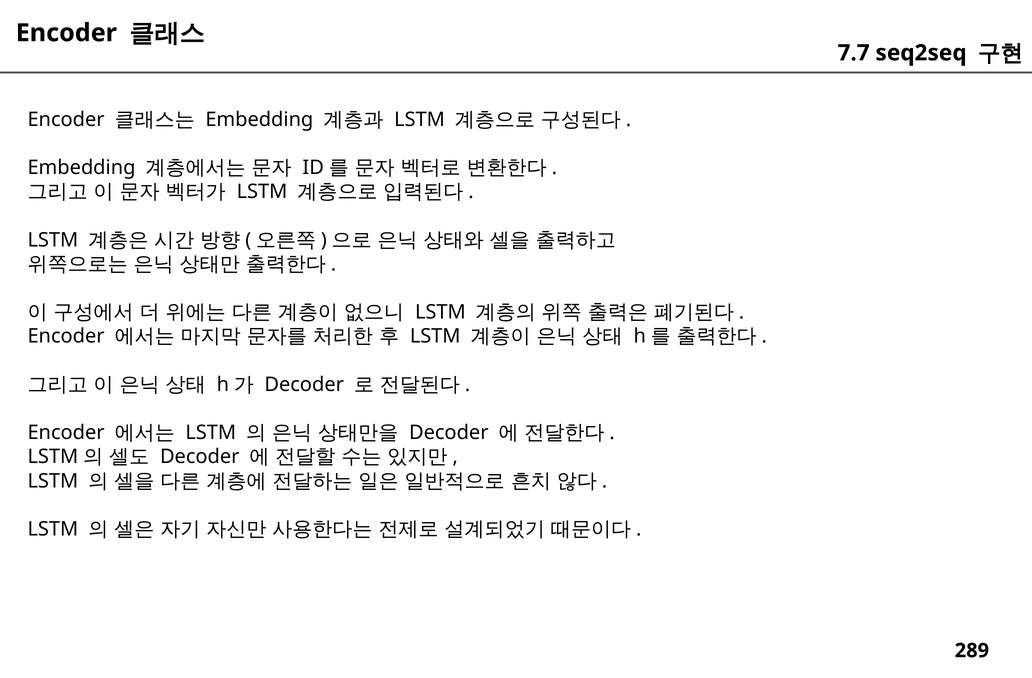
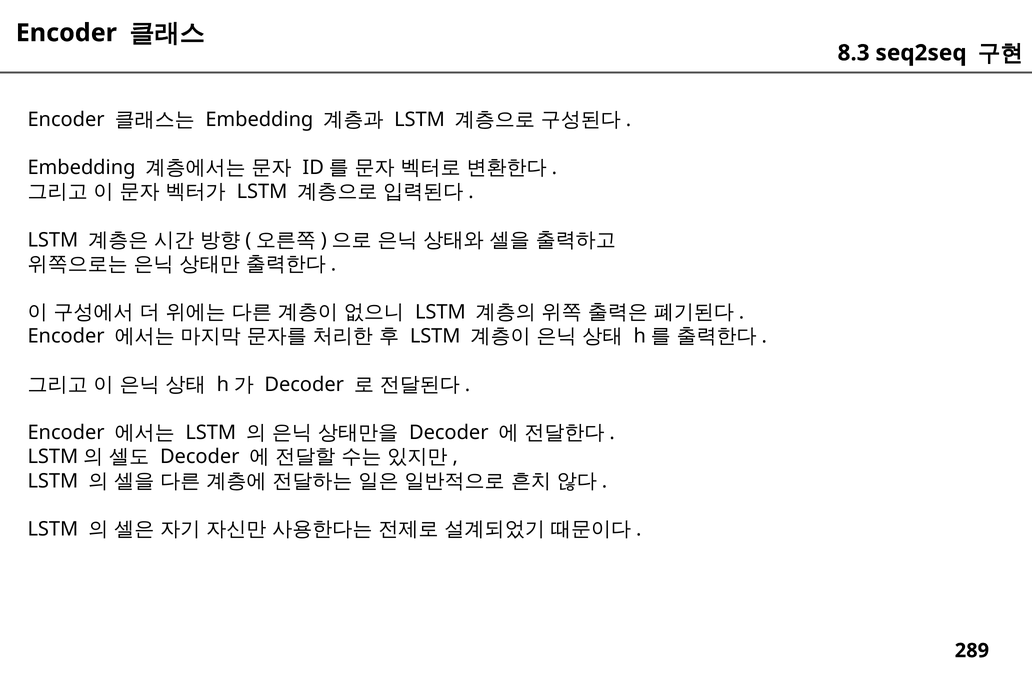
7.7: 7.7 -> 8.3 (854, 53)
